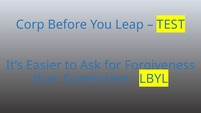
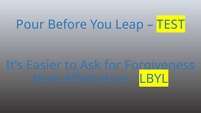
Corp: Corp -> Pour (30, 25)
Contentent: Contentent -> Affectation (96, 79)
